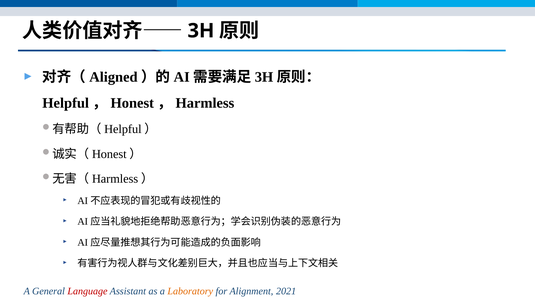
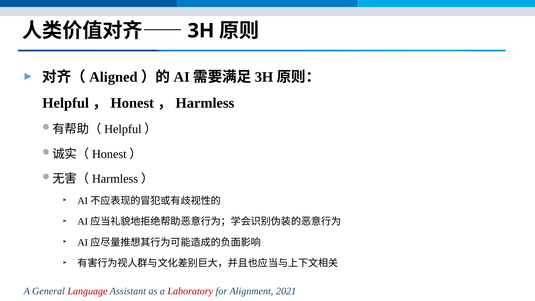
Laboratory colour: orange -> red (190, 291)
